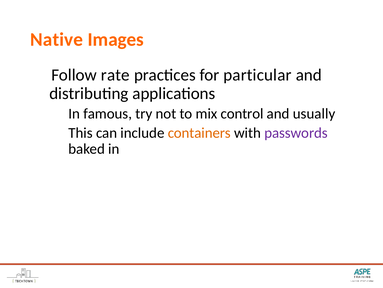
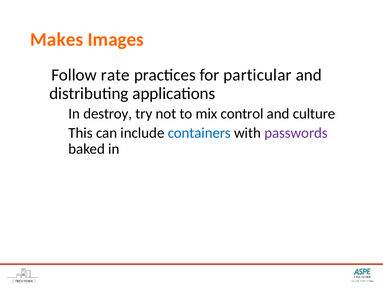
Native: Native -> Makes (57, 39)
famous: famous -> destroy (108, 113)
usually: usually -> culture (314, 113)
containers colour: orange -> blue (199, 133)
